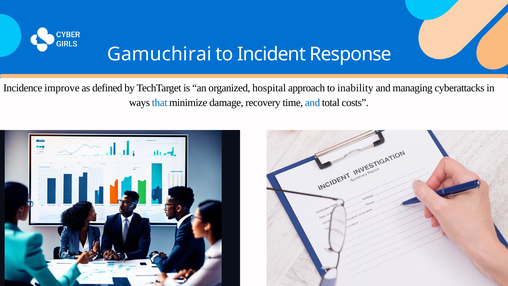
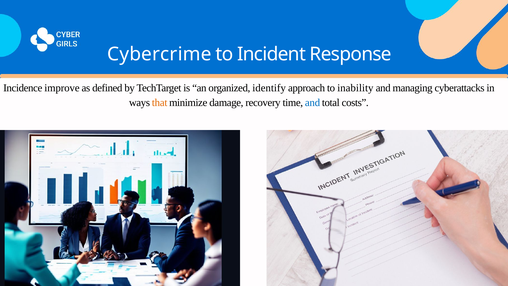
Gamuchirai: Gamuchirai -> Cybercrime (159, 54)
hospital: hospital -> identify (269, 88)
that colour: blue -> orange (160, 103)
